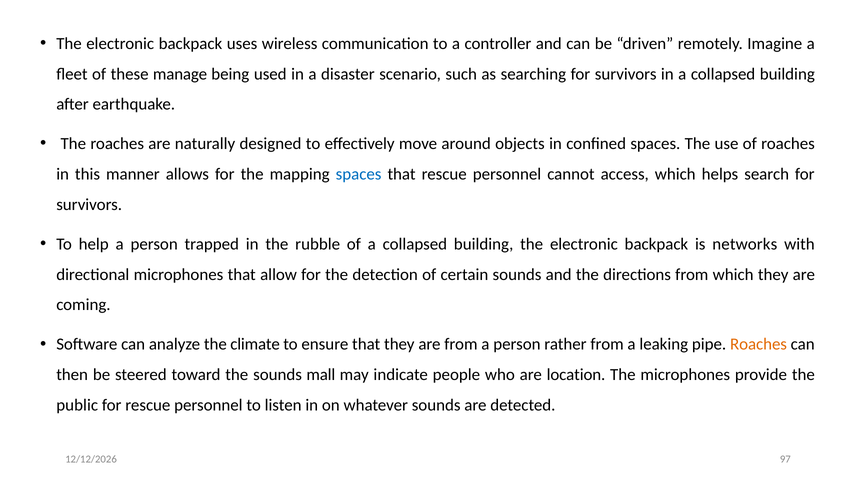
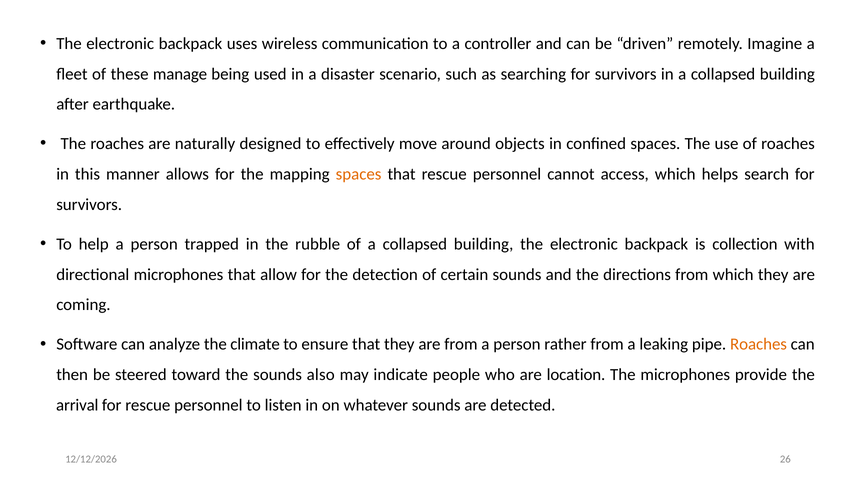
spaces colour: blue -> orange (359, 174)
networks: networks -> collection (745, 244)
mall: mall -> also (321, 375)
public: public -> arrival (77, 406)
97: 97 -> 26 (785, 460)
